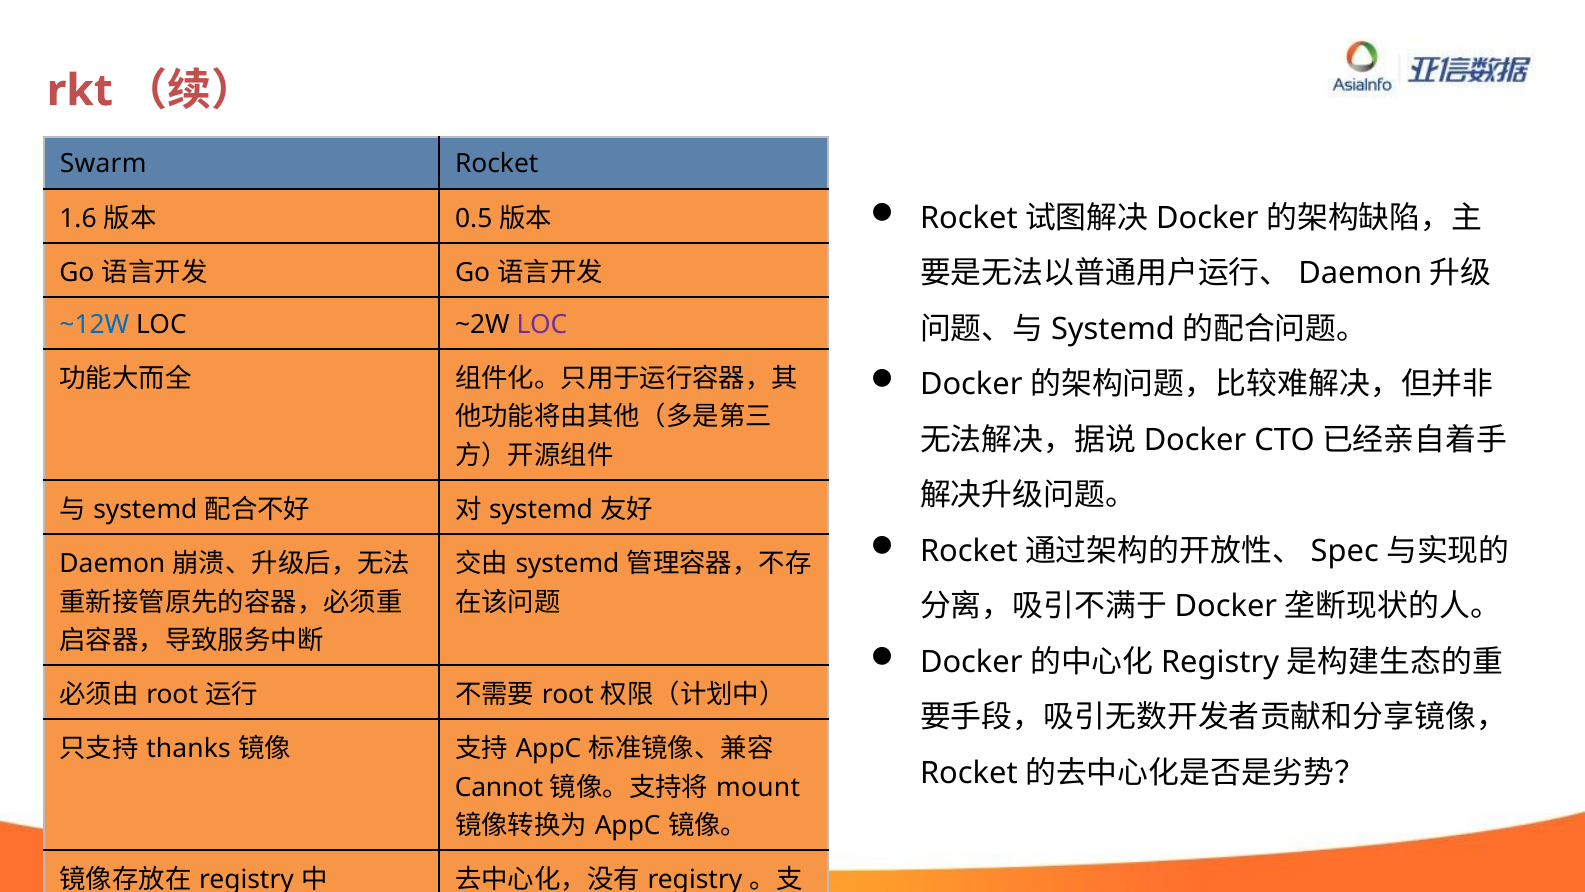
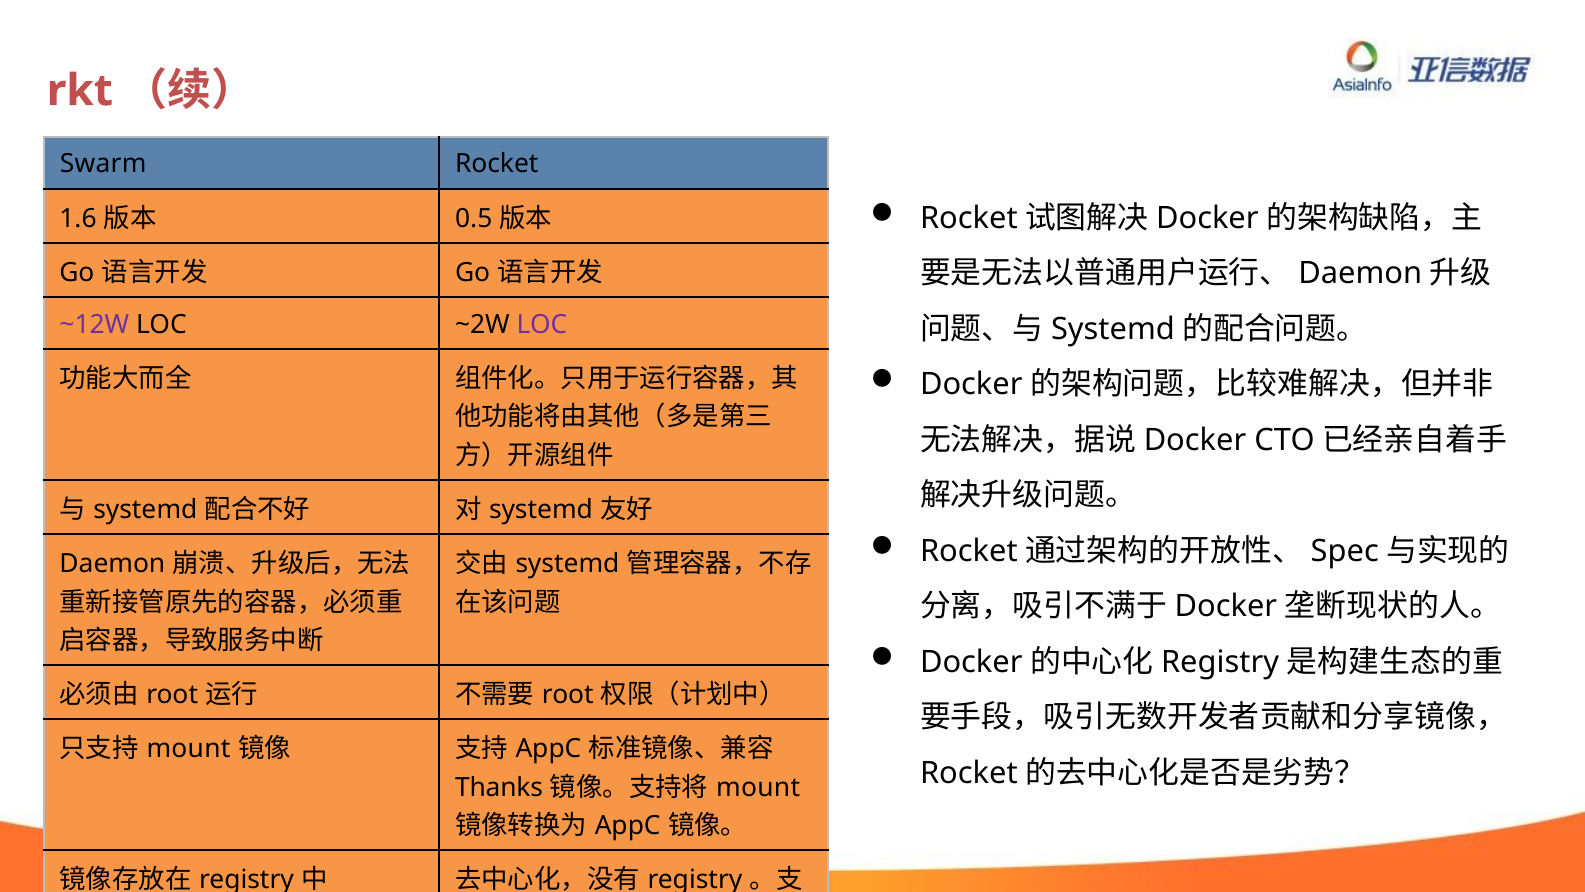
~12W colour: blue -> purple (94, 325)
thanks: thanks -> mount (188, 749)
Cannot: Cannot -> Thanks (499, 787)
